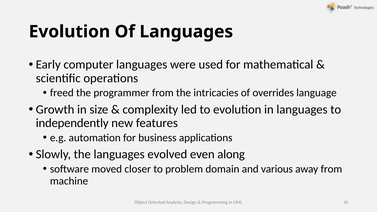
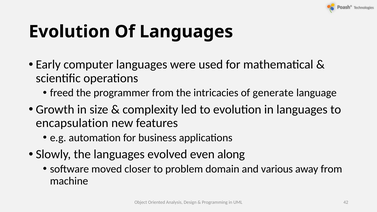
overrides: overrides -> generate (273, 93)
independently: independently -> encapsulation (72, 123)
